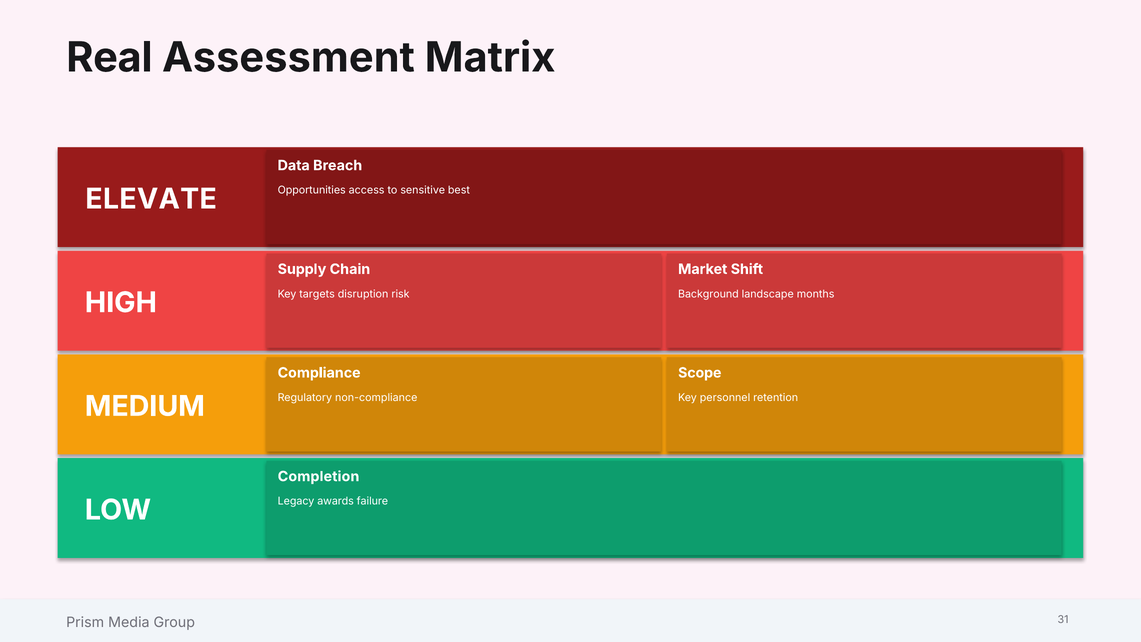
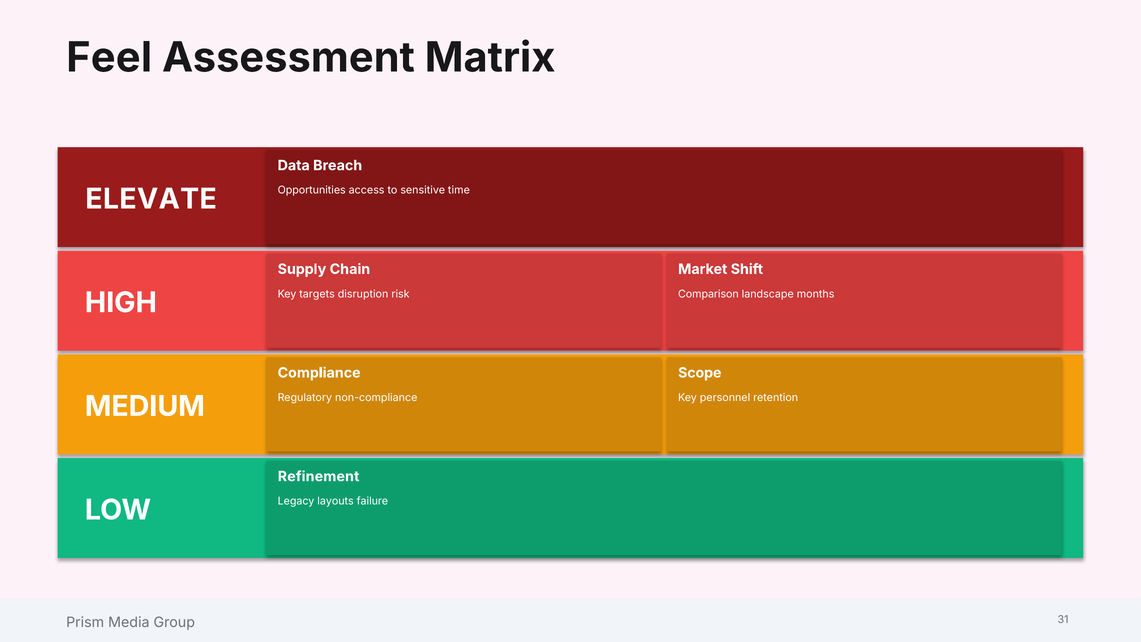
Real: Real -> Feel (109, 58)
best: best -> time (459, 190)
Background: Background -> Comparison (708, 294)
Completion: Completion -> Refinement (319, 476)
awards: awards -> layouts (336, 501)
